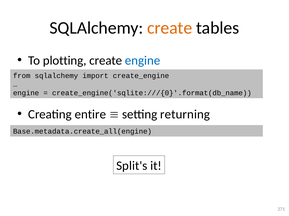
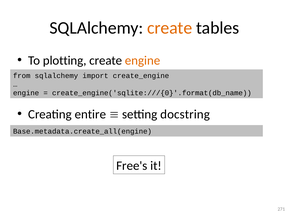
engine colour: blue -> orange (143, 61)
returning: returning -> docstring (185, 115)
Split's: Split's -> Free's (132, 166)
